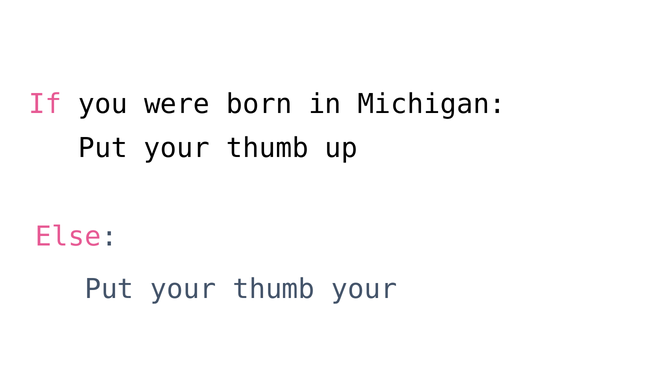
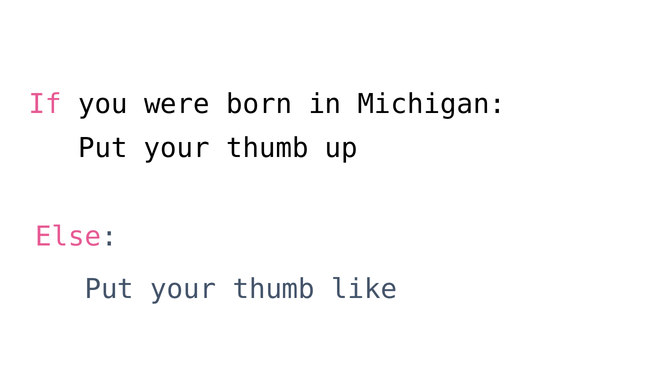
thumb your: your -> like (364, 289)
